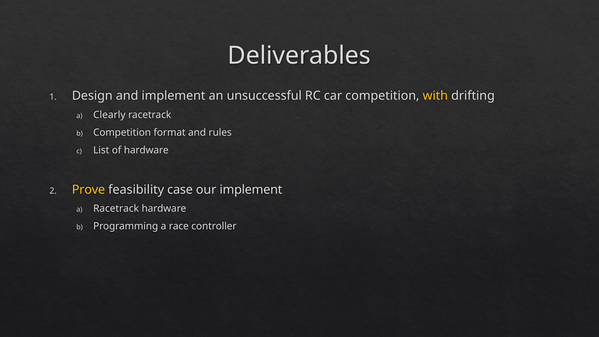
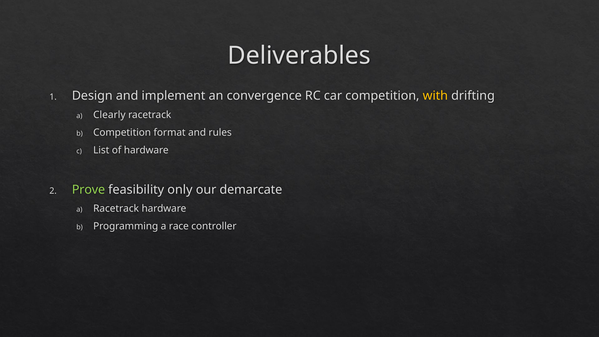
unsuccessful: unsuccessful -> convergence (264, 96)
Prove colour: yellow -> light green (88, 190)
case: case -> only (180, 190)
our implement: implement -> demarcate (251, 190)
